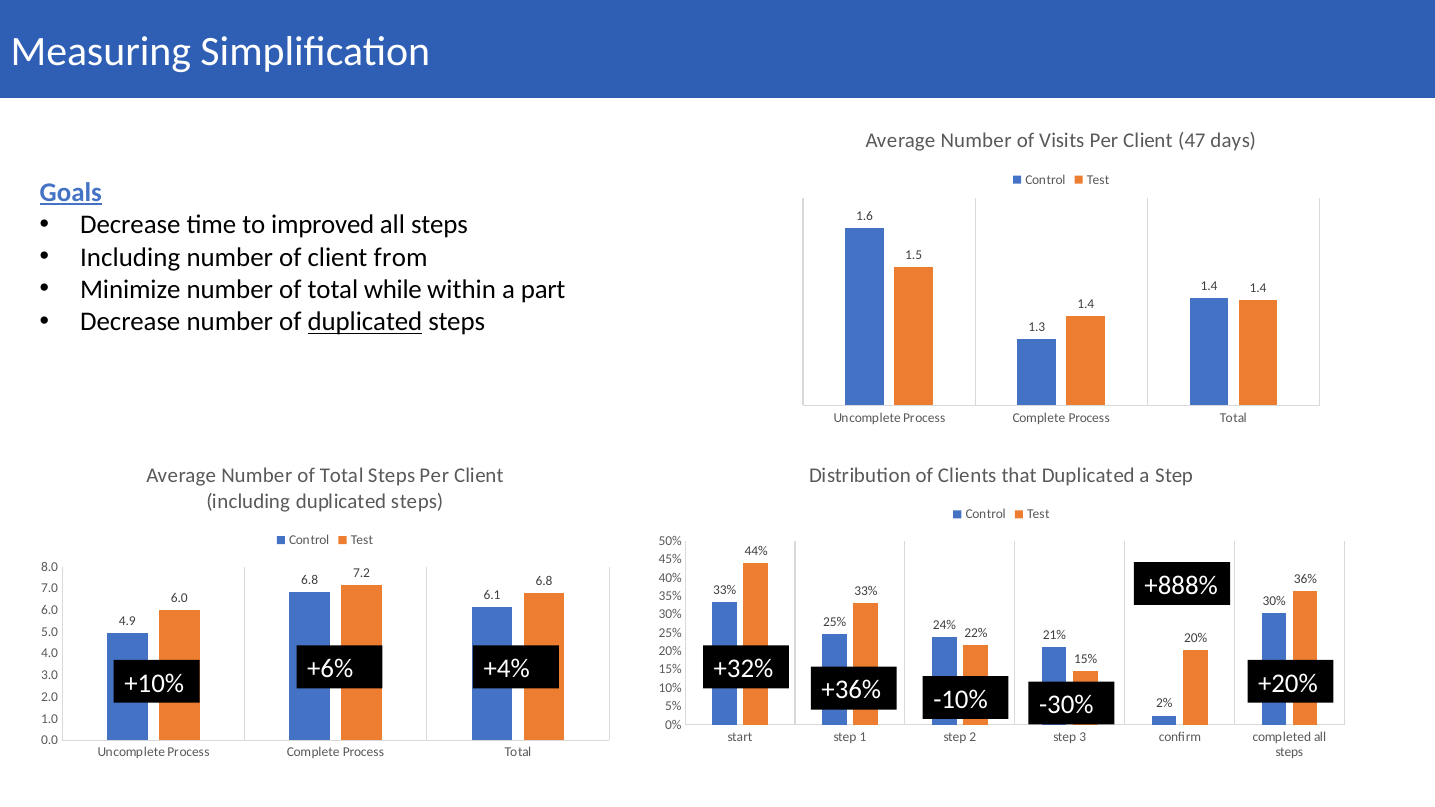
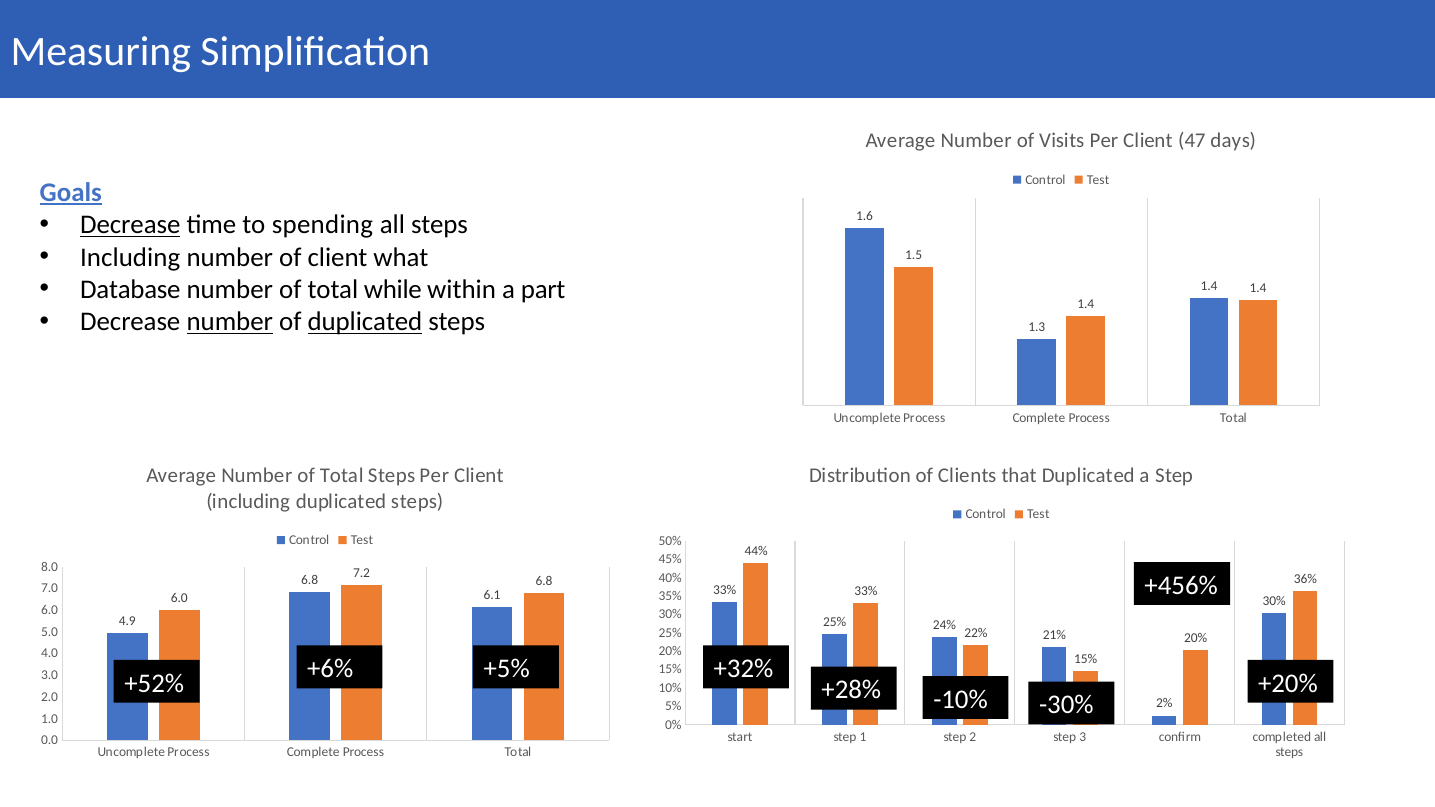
Decrease underline: none -> present (130, 225)
improved: improved -> spending (322, 225)
from: from -> what (401, 257)
Minimize: Minimize -> Database (130, 290)
number underline: none -> present (230, 322)
+888%: +888% -> +456% (1181, 586)
+4%: +4% -> +5% (507, 669)
+10%: +10% -> +52% (154, 683)
+36%: +36% -> +28% (851, 690)
